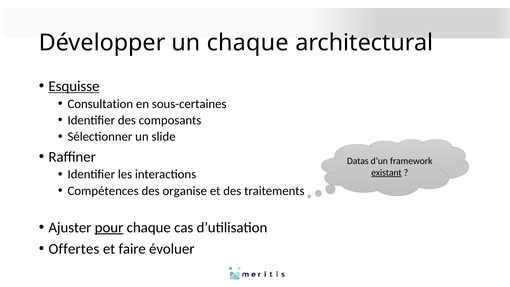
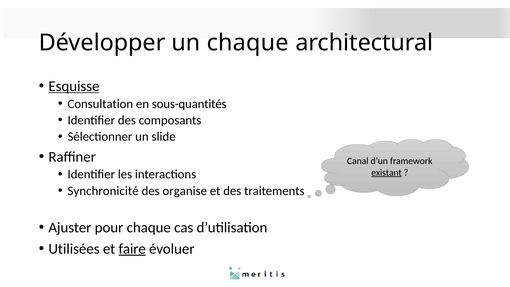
sous-certaines: sous-certaines -> sous-quantités (189, 104)
Datas: Datas -> Canal (358, 161)
Compétences: Compétences -> Synchronicité (103, 191)
pour underline: present -> none (109, 227)
Offertes: Offertes -> Utilisées (74, 249)
faire underline: none -> present (132, 249)
